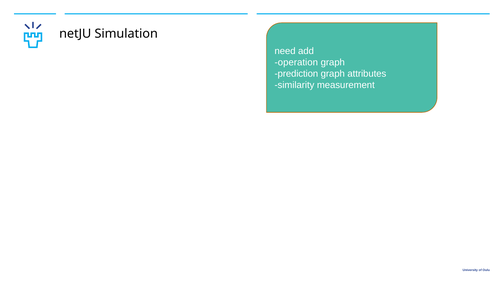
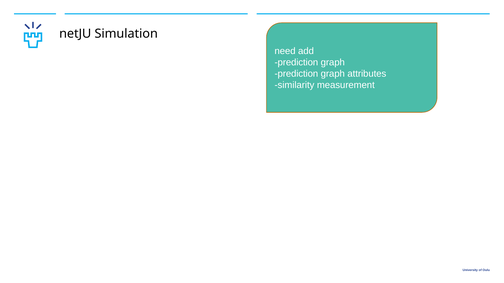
operation: operation -> prediction (296, 63)
